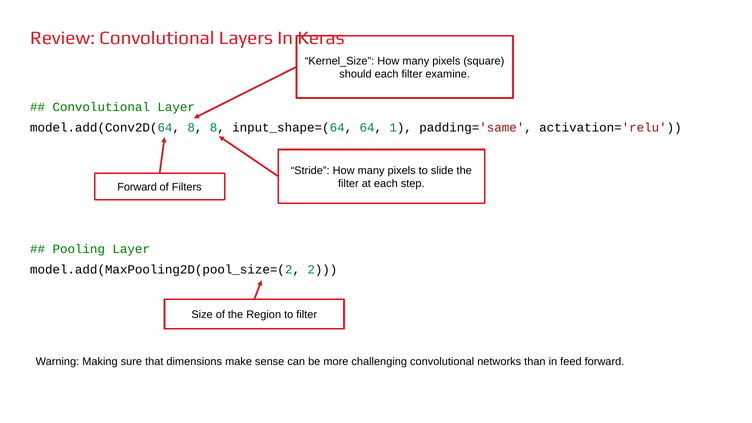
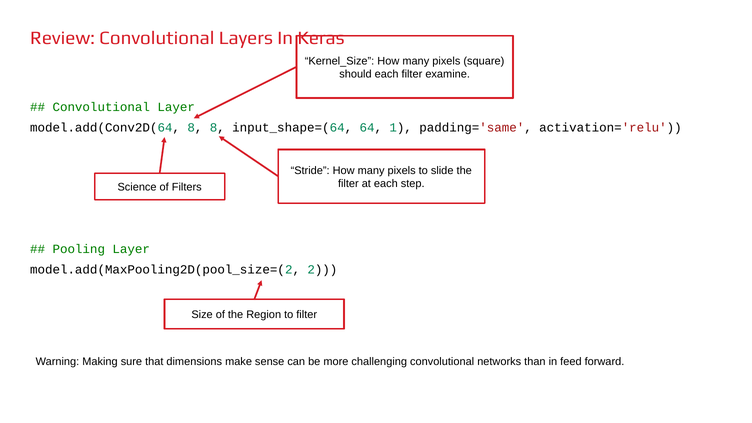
Forward: Forward -> Science (137, 187)
